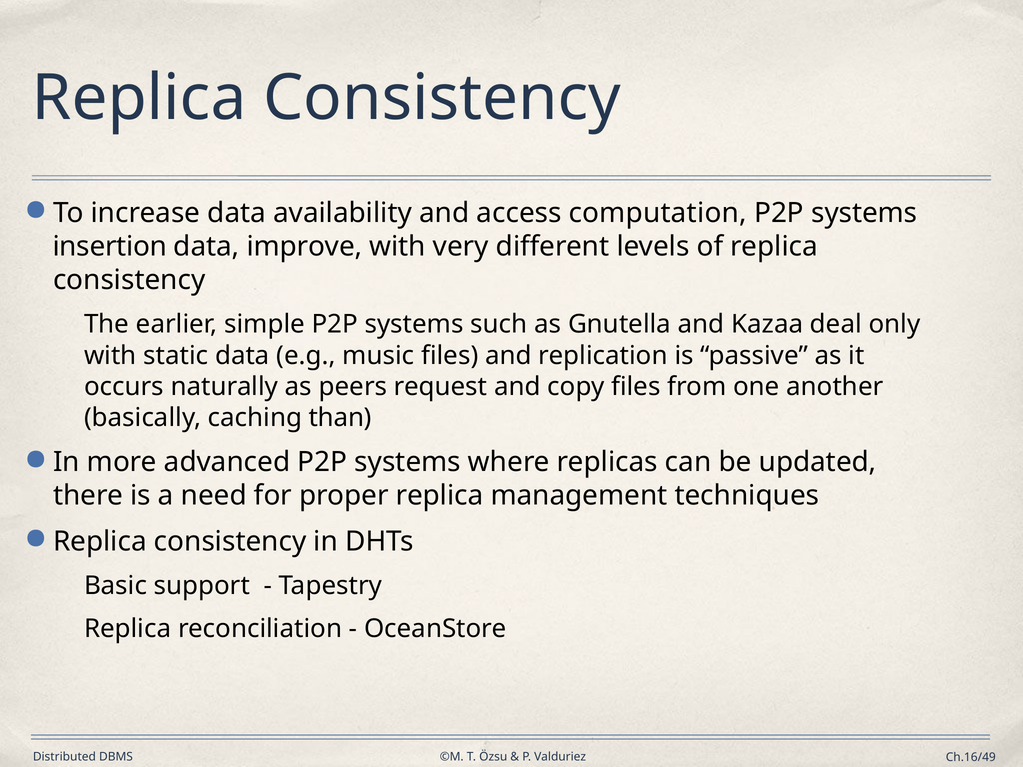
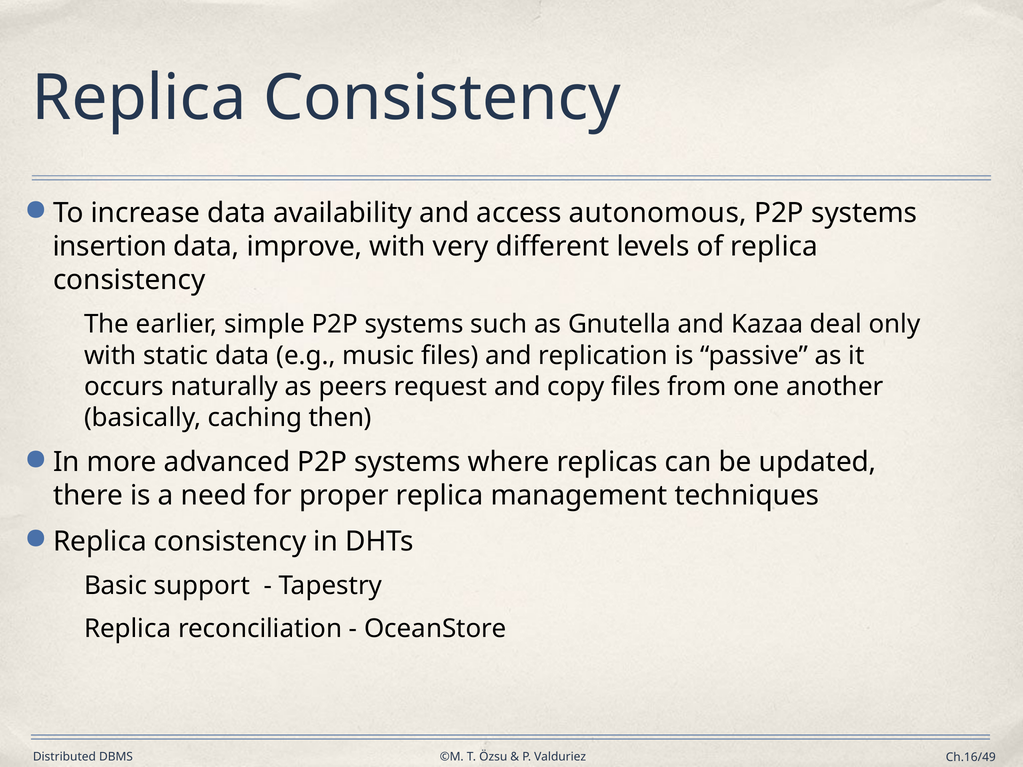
computation: computation -> autonomous (658, 213)
than: than -> then (340, 418)
